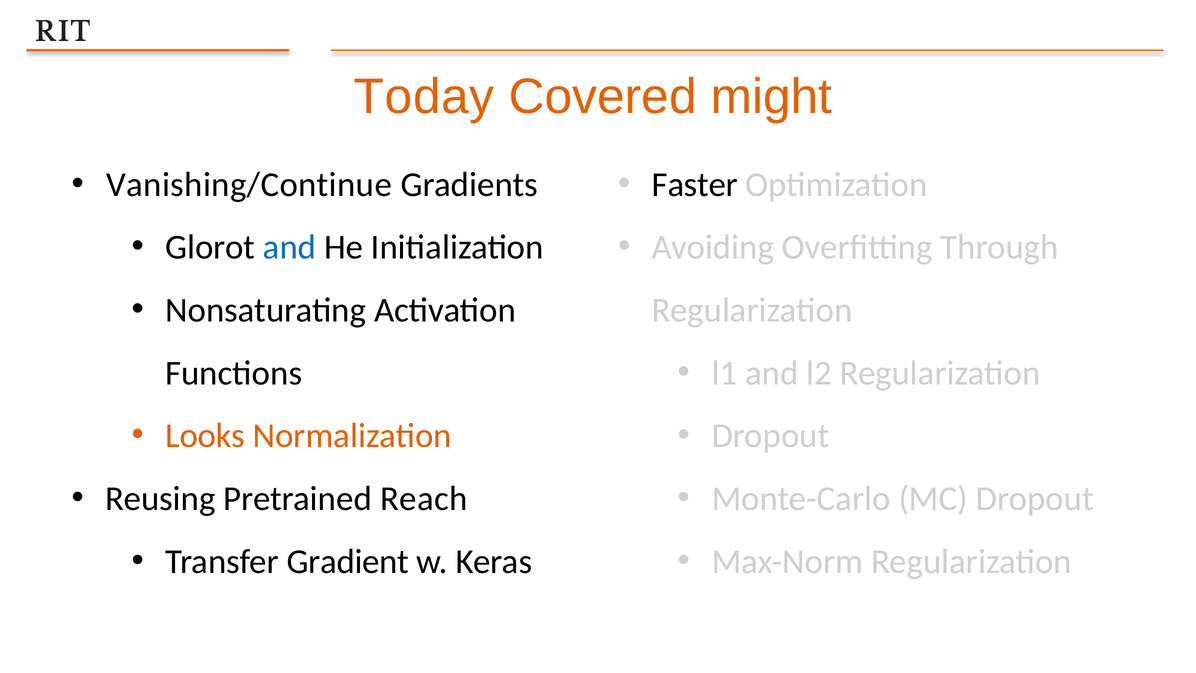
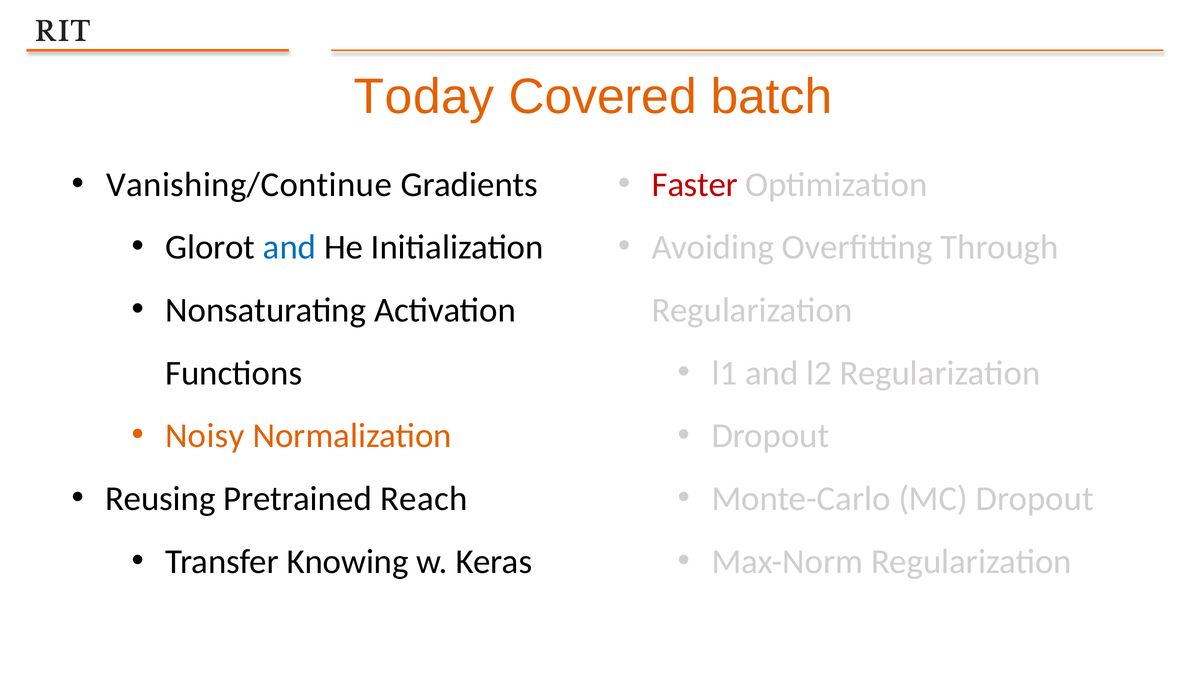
might: might -> batch (771, 97)
Faster colour: black -> red (695, 184)
Looks: Looks -> Noisy (205, 436)
Gradient: Gradient -> Knowing (348, 561)
